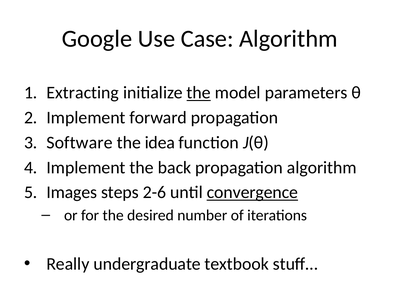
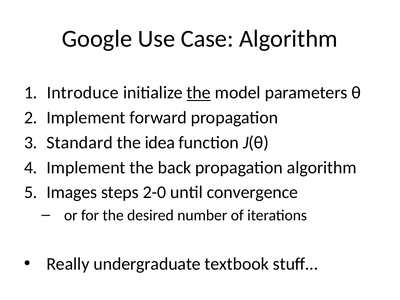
Extracting: Extracting -> Introduce (83, 93)
Software: Software -> Standard (80, 143)
2-6: 2-6 -> 2-0 (155, 192)
convergence underline: present -> none (252, 192)
